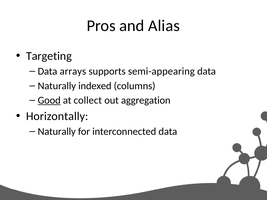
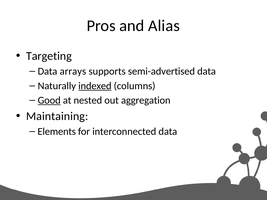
semi-appearing: semi-appearing -> semi-advertised (161, 71)
indexed underline: none -> present (95, 86)
collect: collect -> nested (88, 100)
Horizontally: Horizontally -> Maintaining (57, 116)
Naturally: Naturally -> Elements (57, 132)
